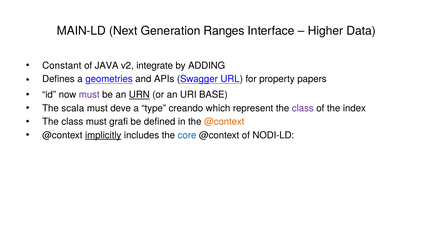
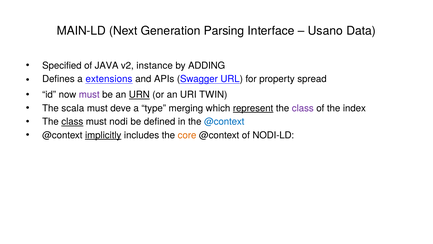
Ranges: Ranges -> Parsing (224, 31)
Higher: Higher -> Usano (325, 31)
Constant: Constant -> Specified (62, 65)
integrate: integrate -> instance (155, 65)
geometries: geometries -> extensions (109, 79)
papers: papers -> spread (312, 79)
BASE: BASE -> TWIN (213, 95)
creando: creando -> merging (186, 108)
represent underline: none -> present (253, 108)
class underline: none -> present (72, 122)
grafi: grafi -> nodi (119, 122)
@context colour: orange -> blue (224, 122)
core colour: blue -> orange (187, 135)
